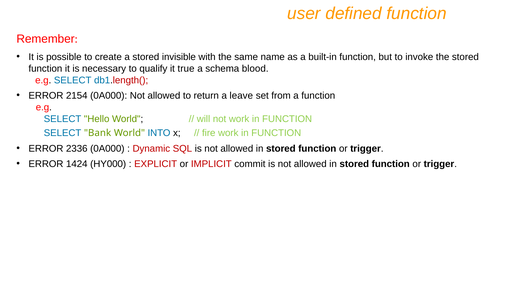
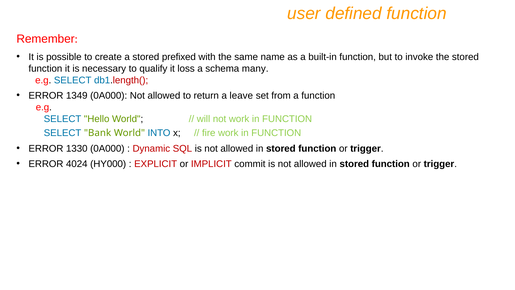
invisible: invisible -> prefixed (179, 57)
true: true -> loss (186, 68)
blood: blood -> many (255, 68)
2154: 2154 -> 1349 (77, 96)
2336: 2336 -> 1330 (77, 148)
1424: 1424 -> 4024 (77, 164)
